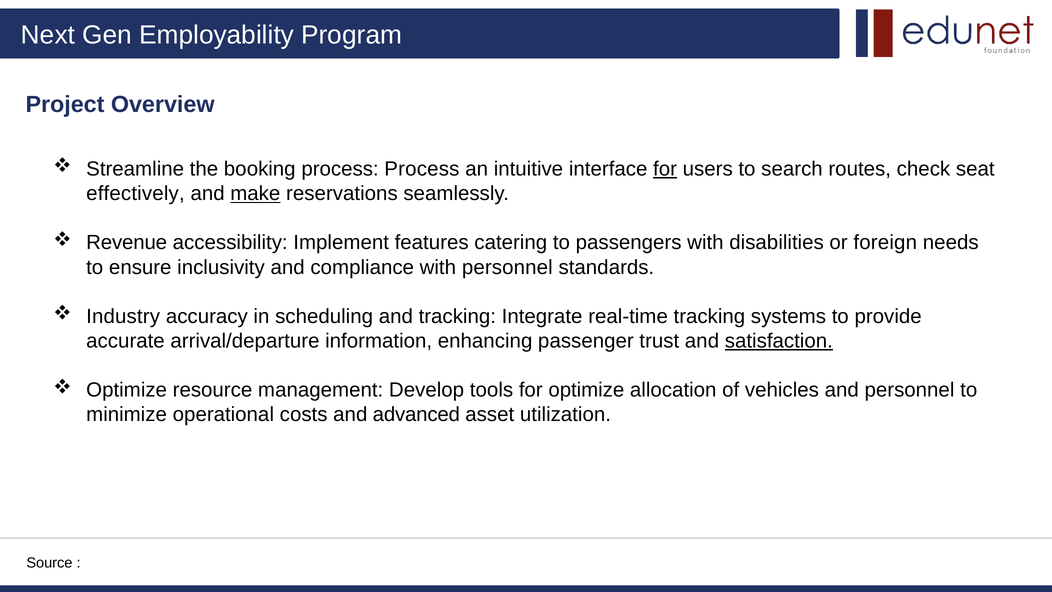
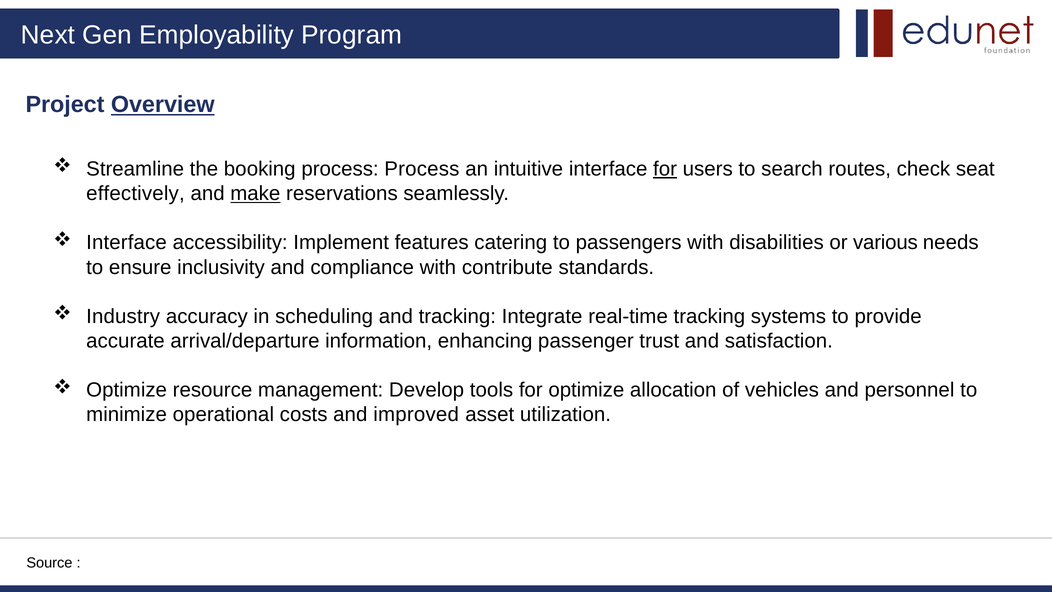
Overview underline: none -> present (163, 105)
Revenue: Revenue -> Interface (127, 243)
foreign: foreign -> various (885, 243)
with personnel: personnel -> contribute (507, 267)
satisfaction underline: present -> none (779, 341)
advanced: advanced -> improved (416, 415)
